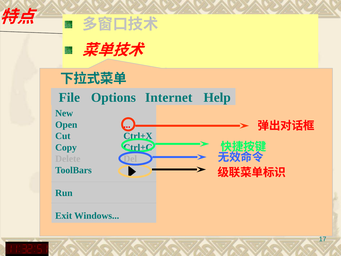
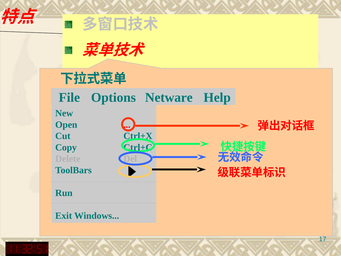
Internet: Internet -> Netware (169, 97)
